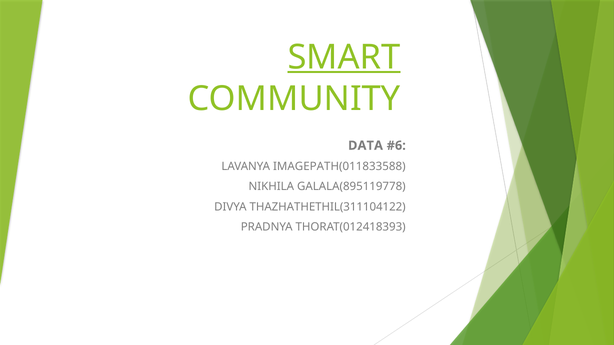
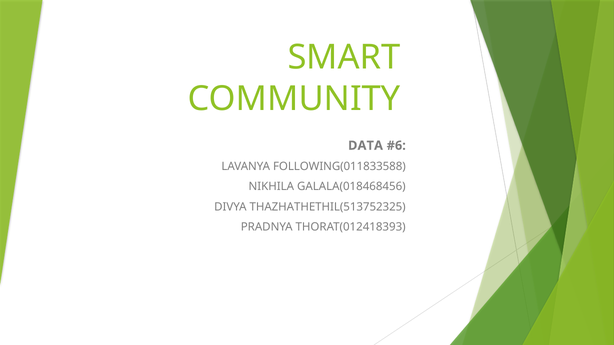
SMART underline: present -> none (344, 57)
IMAGEPATH(011833588: IMAGEPATH(011833588 -> FOLLOWING(011833588 (339, 167)
GALALA(895119778: GALALA(895119778 -> GALALA(018468456 (351, 187)
THAZHATHETHIL(311104122: THAZHATHETHIL(311104122 -> THAZHATHETHIL(513752325 (328, 207)
